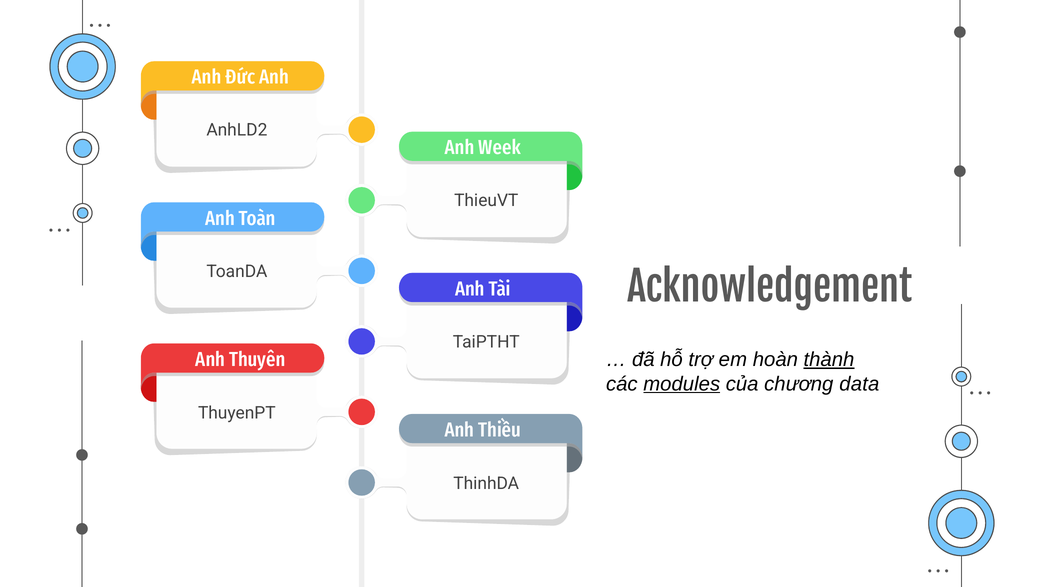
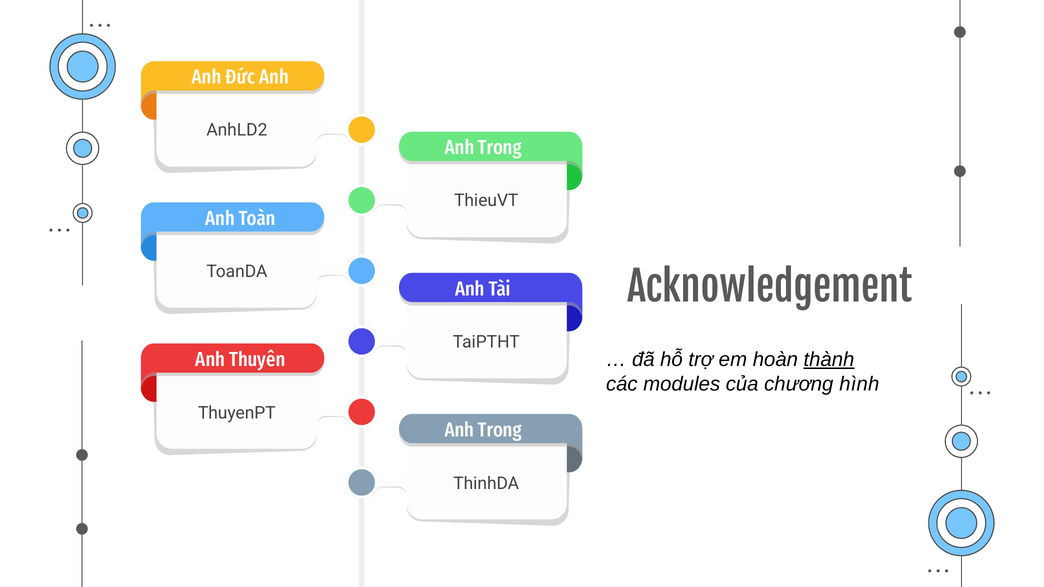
Week: Week -> Trong (500, 148)
modules underline: present -> none (682, 384)
data: data -> hình (859, 384)
Thiều: Thiều -> Trong (500, 430)
